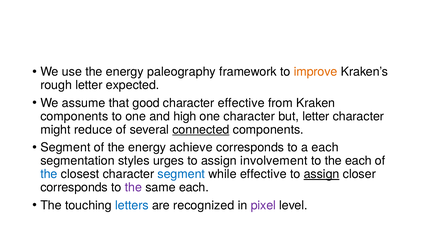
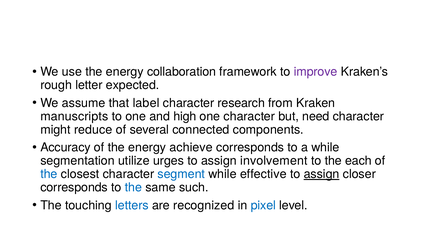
paleography: paleography -> collaboration (182, 72)
improve colour: orange -> purple (316, 72)
good: good -> label (146, 103)
character effective: effective -> research (241, 103)
components: components -> manuscripts (74, 116)
but letter: letter -> need (316, 116)
connected underline: present -> none (201, 130)
Segment: Segment -> Accuracy (66, 148)
a each: each -> while (325, 148)
styles: styles -> utilize (134, 161)
the colour: purple -> blue (133, 188)
same each: each -> such (194, 188)
pixel colour: purple -> blue (263, 205)
